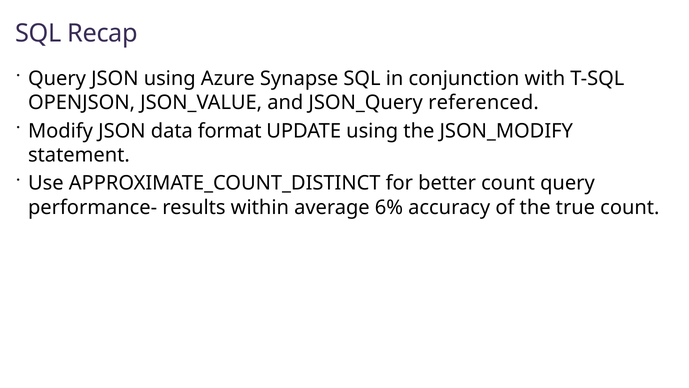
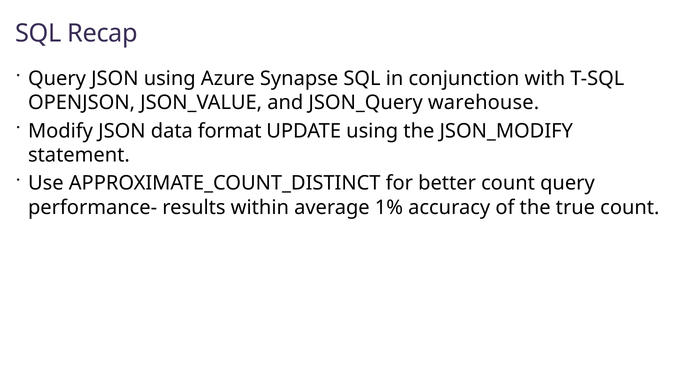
referenced: referenced -> warehouse (484, 103)
6%: 6% -> 1% (389, 207)
